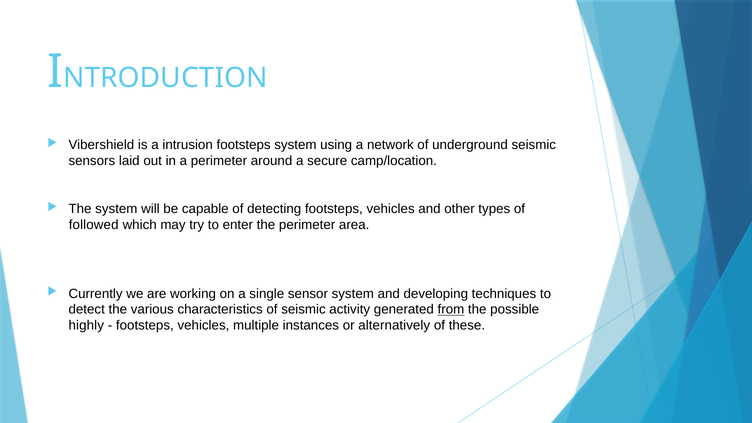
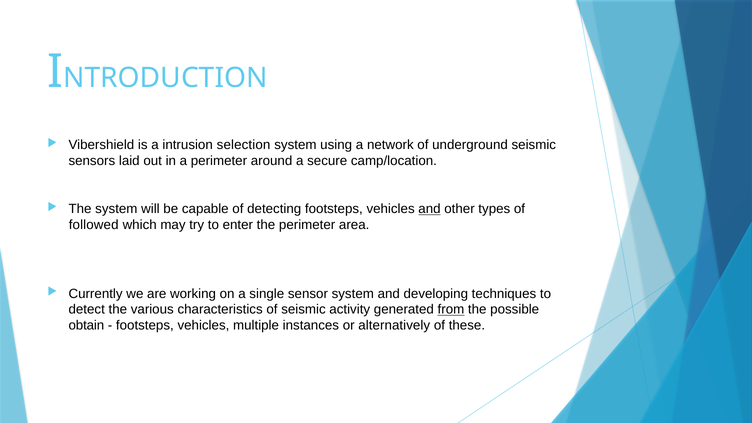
intrusion footsteps: footsteps -> selection (244, 145)
and underline: none -> present (429, 209)
highly: highly -> obtain (86, 326)
